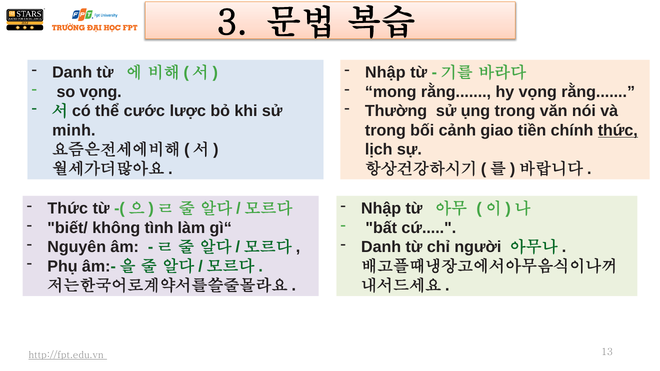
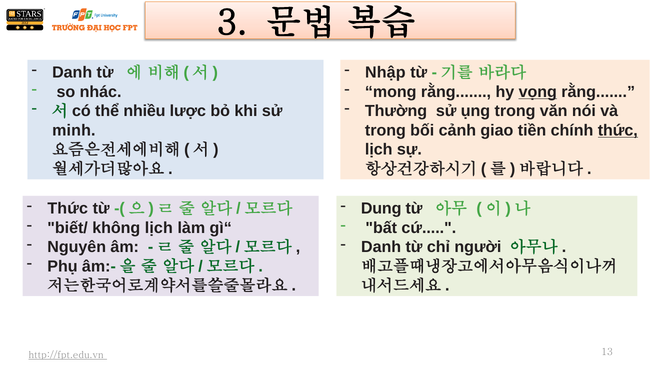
so vọng: vọng -> nhác (101, 92)
vọng underline: none -> present (538, 92)
cước: cước -> nhiều (144, 111)
Nhập: Nhập -> Dung (381, 209)
không tình: tình -> lịch (159, 228)
